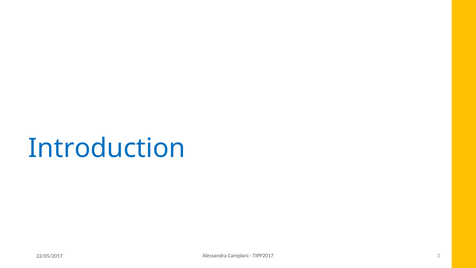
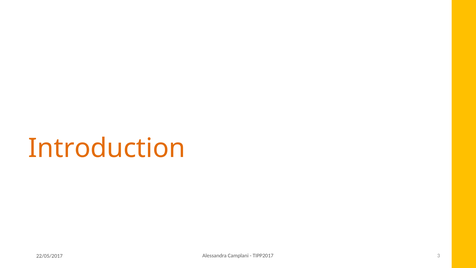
Introduction colour: blue -> orange (107, 148)
